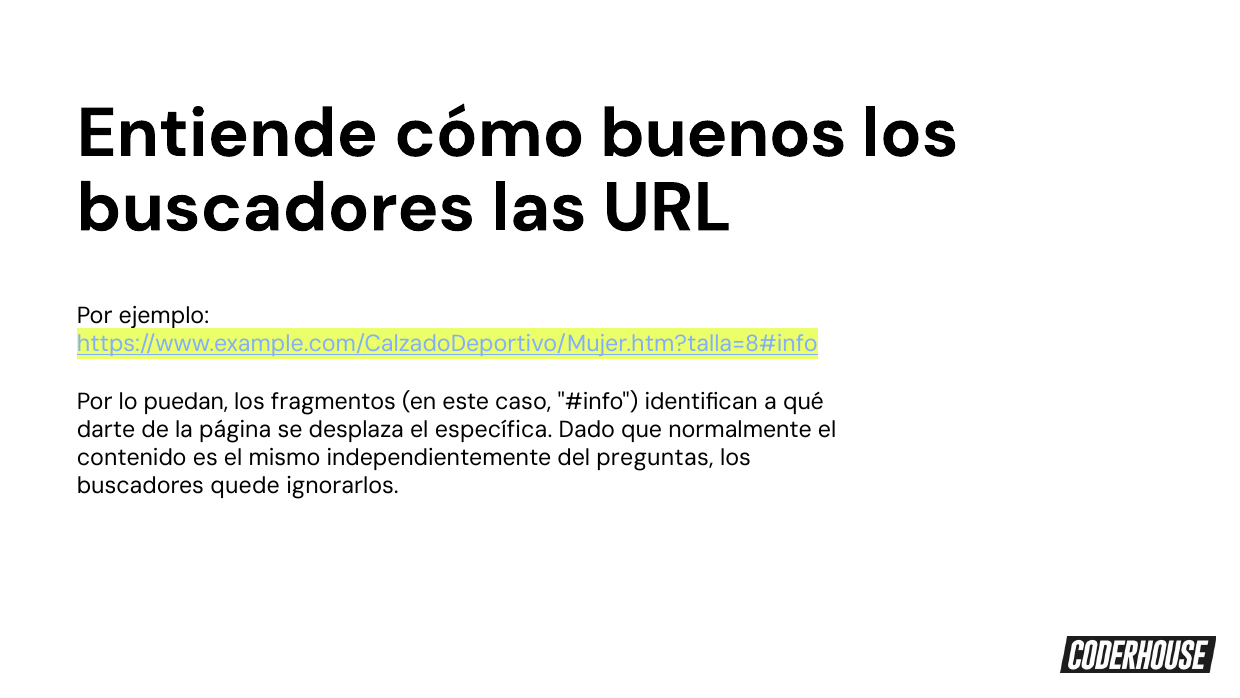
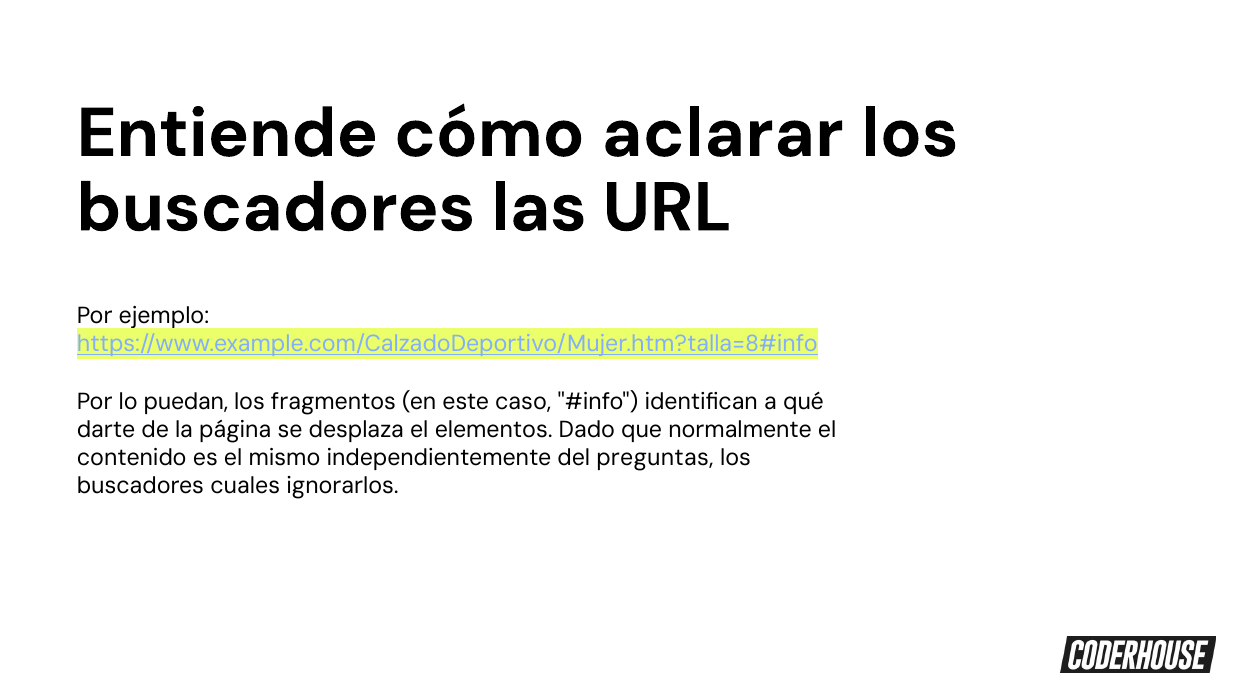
buenos: buenos -> aclarar (723, 133)
específica: específica -> elementos (494, 429)
quede: quede -> cuales (245, 485)
